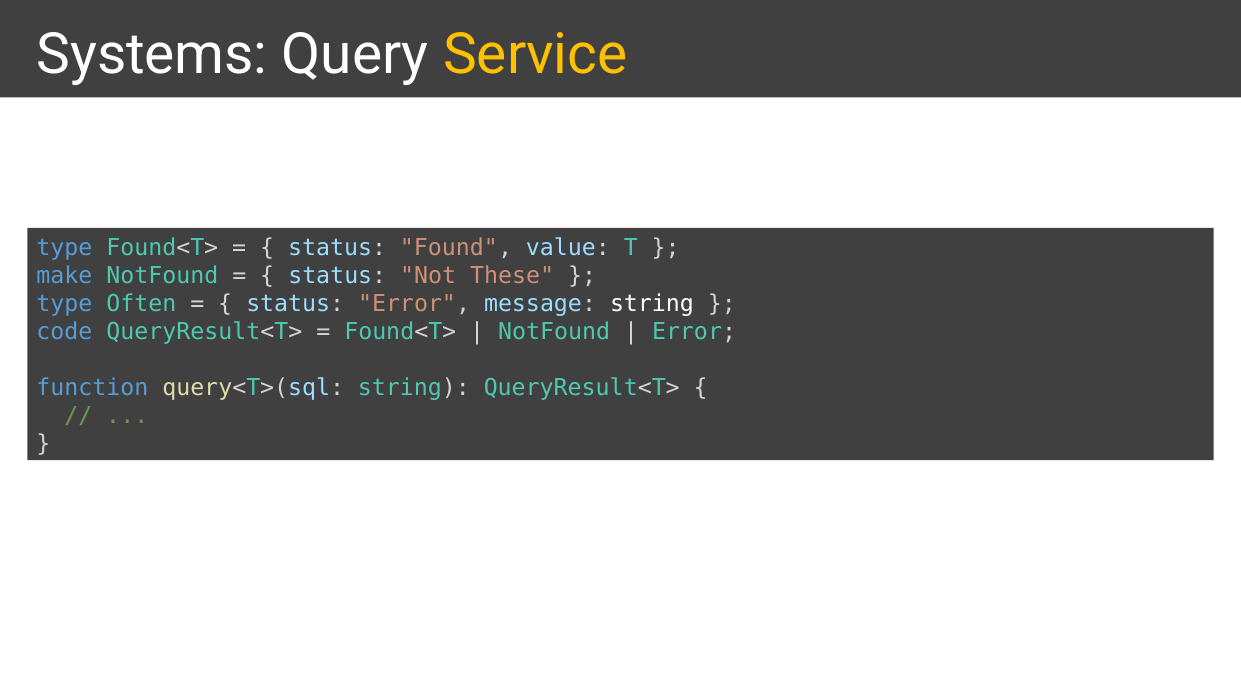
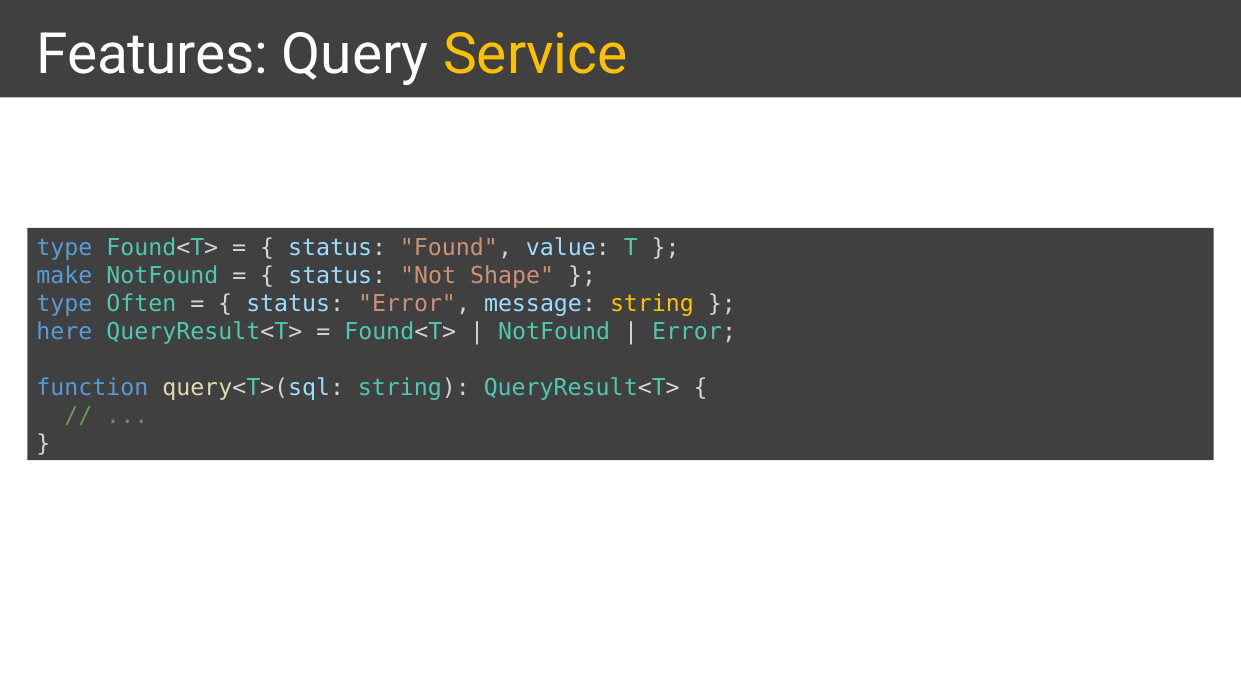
Systems: Systems -> Features (152, 55)
These: These -> Shape (512, 276)
string colour: white -> yellow (652, 304)
code: code -> here (64, 332)
